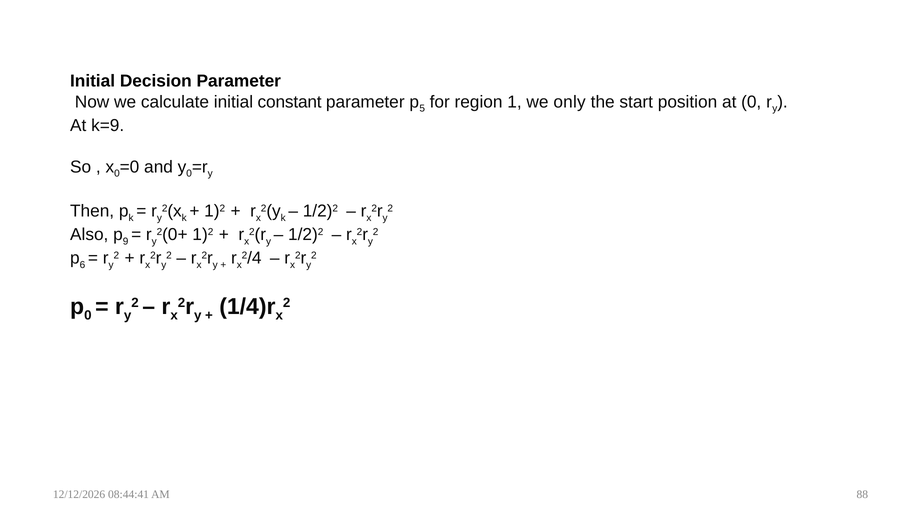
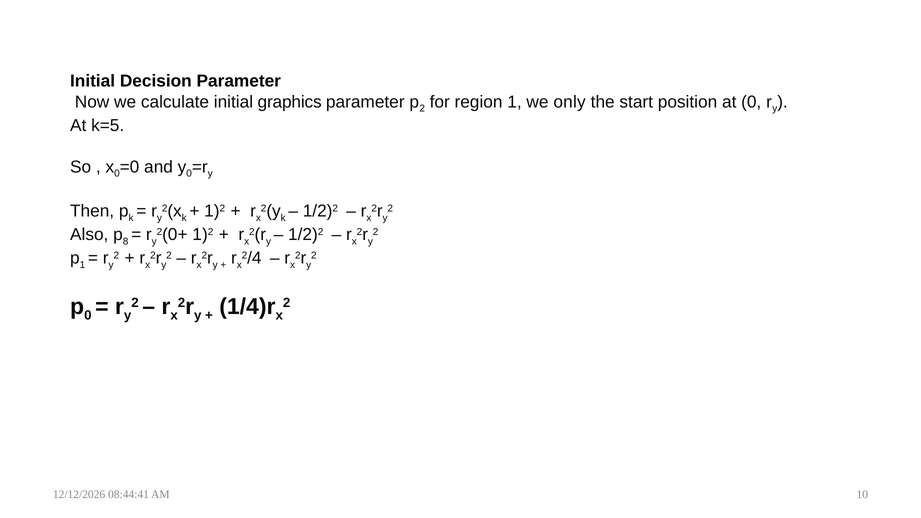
constant: constant -> graphics (290, 102)
5: 5 -> 2 (422, 109)
k=9: k=9 -> k=5 (108, 125)
9: 9 -> 8 (126, 241)
6: 6 -> 1 (82, 265)
88: 88 -> 10 (862, 495)
